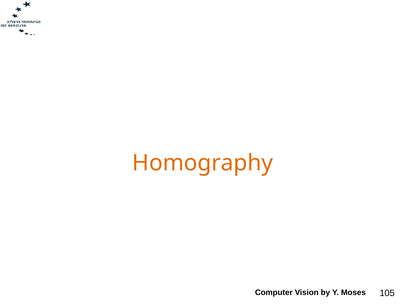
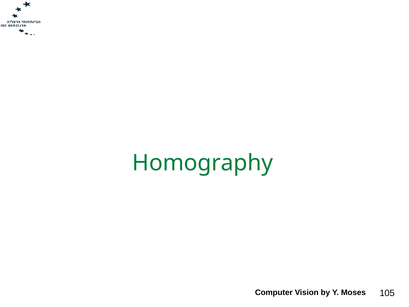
Homography colour: orange -> green (203, 163)
